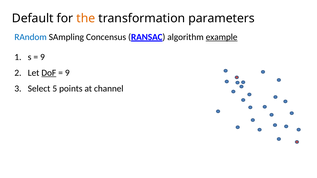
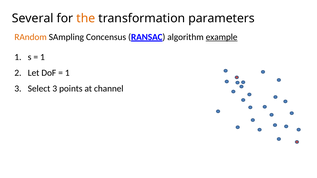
Default: Default -> Several (33, 18)
RAndom colour: blue -> orange (31, 37)
9: 9 -> 1 (43, 57)
DoF underline: present -> none (49, 73)
9: 9 -> 1 (67, 73)
Select 5: 5 -> 3 (55, 89)
